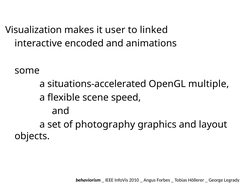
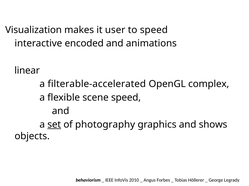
to linked: linked -> speed (154, 30)
some: some -> linear (27, 71)
situations-accelerated: situations-accelerated -> filterable-accelerated (97, 84)
multiple: multiple -> complex (209, 84)
set underline: none -> present (54, 125)
layout: layout -> shows (213, 125)
